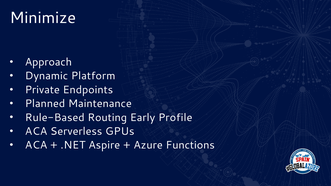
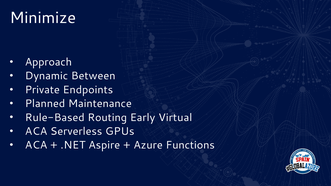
Platform: Platform -> Between (93, 76)
Profile: Profile -> Virtual (175, 118)
